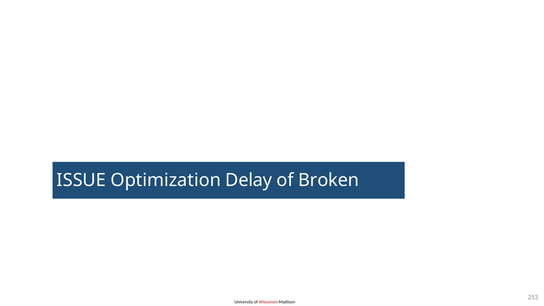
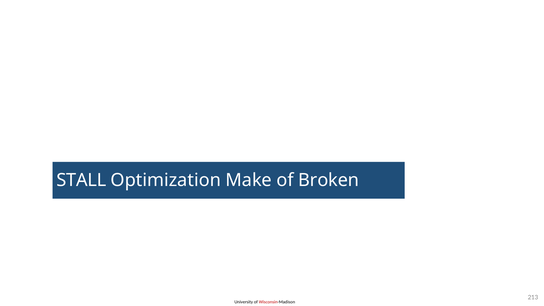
ISSUE: ISSUE -> STALL (81, 180)
Delay: Delay -> Make (249, 180)
